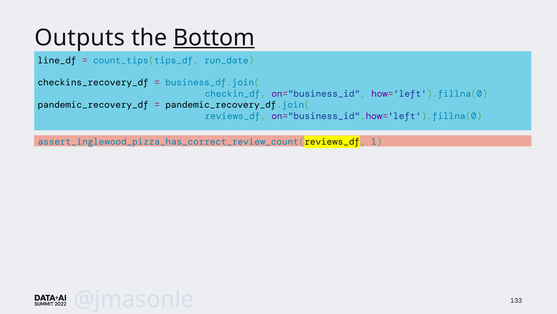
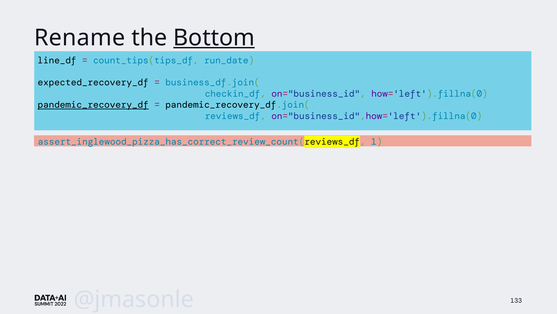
Outputs: Outputs -> Rename (80, 38)
checkins_recovery_df: checkins_recovery_df -> expected_recovery_df (93, 82)
pandemic_recovery_df underline: none -> present (93, 105)
